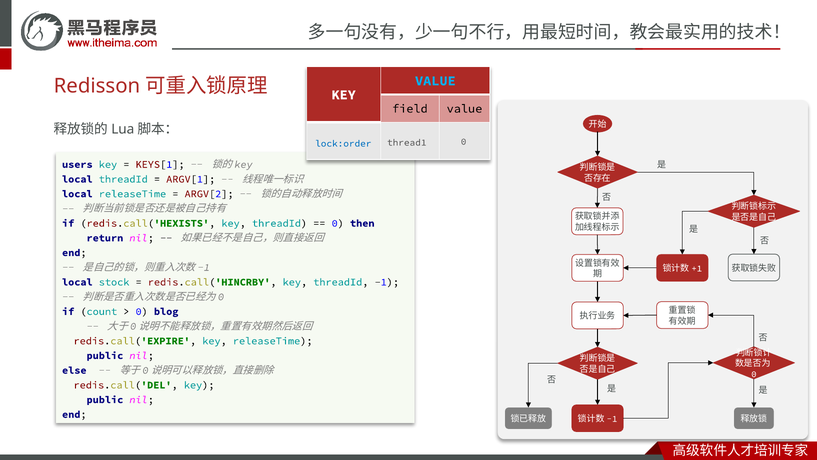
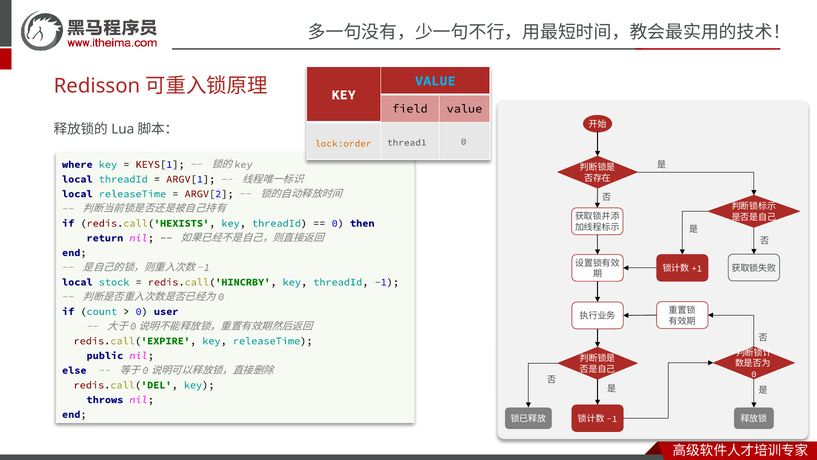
lock:order colour: blue -> orange (343, 143)
users: users -> where (77, 164)
blog: blog -> user (166, 311)
public: public -> throws (105, 399)
